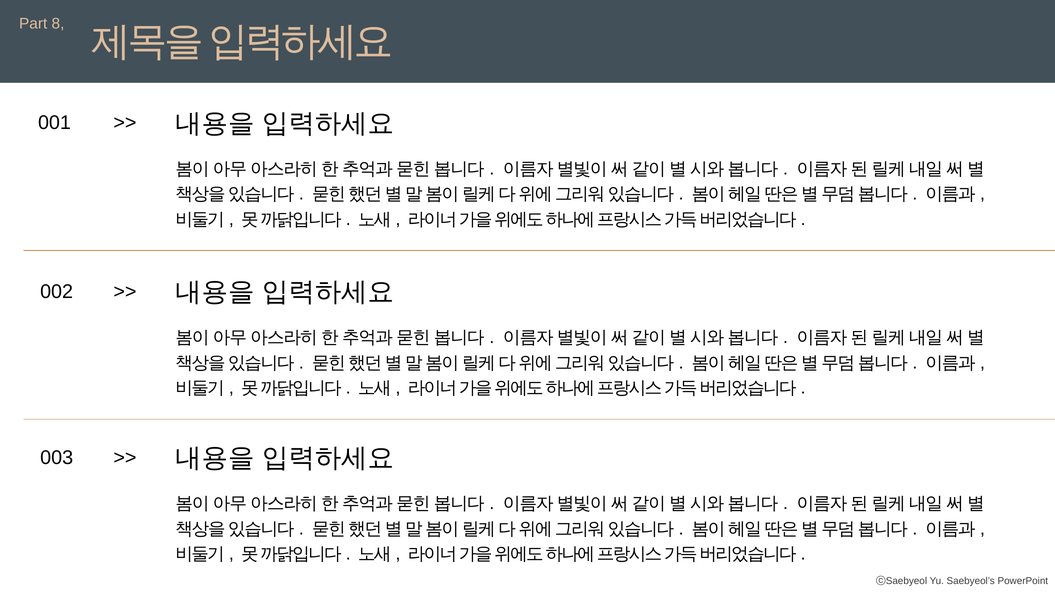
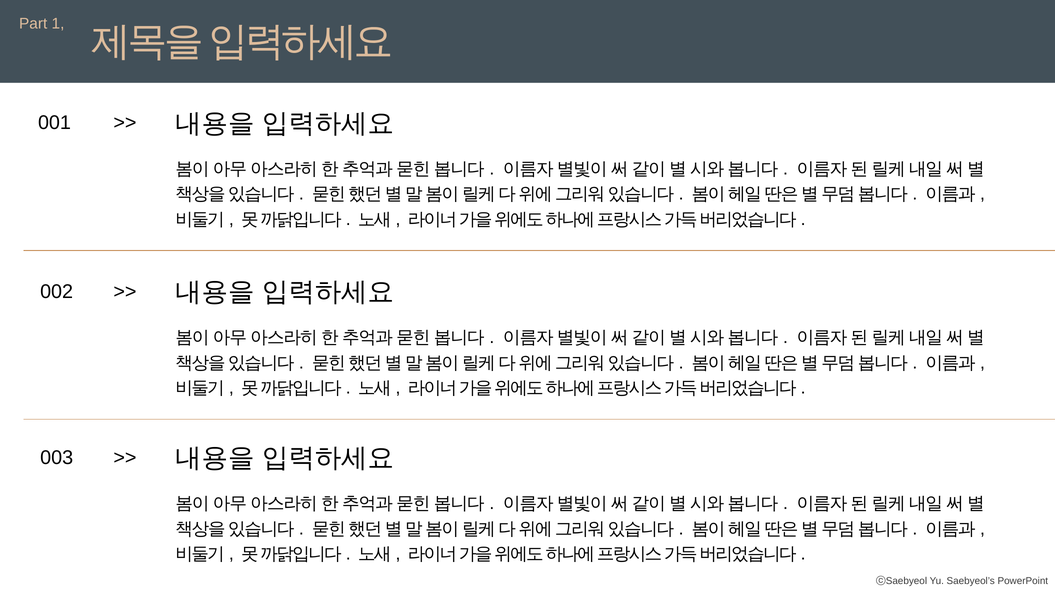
8: 8 -> 1 (58, 24)
